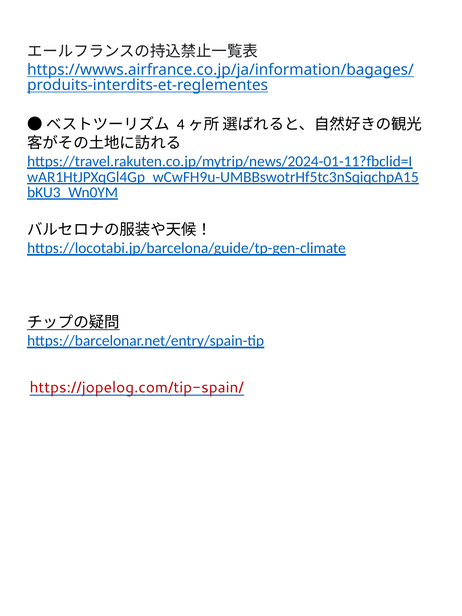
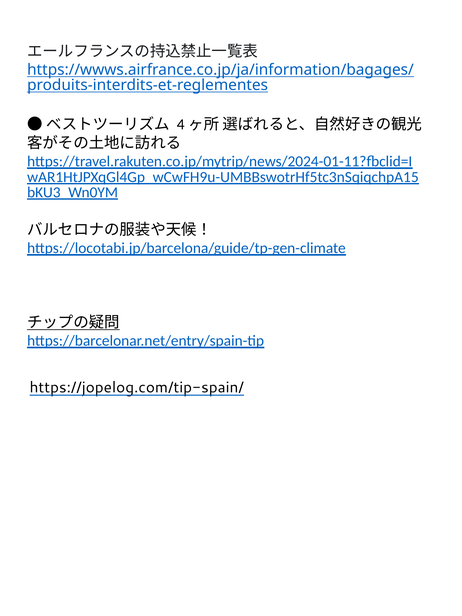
https://jopelog.com/tip-spain/ colour: red -> black (137, 387)
